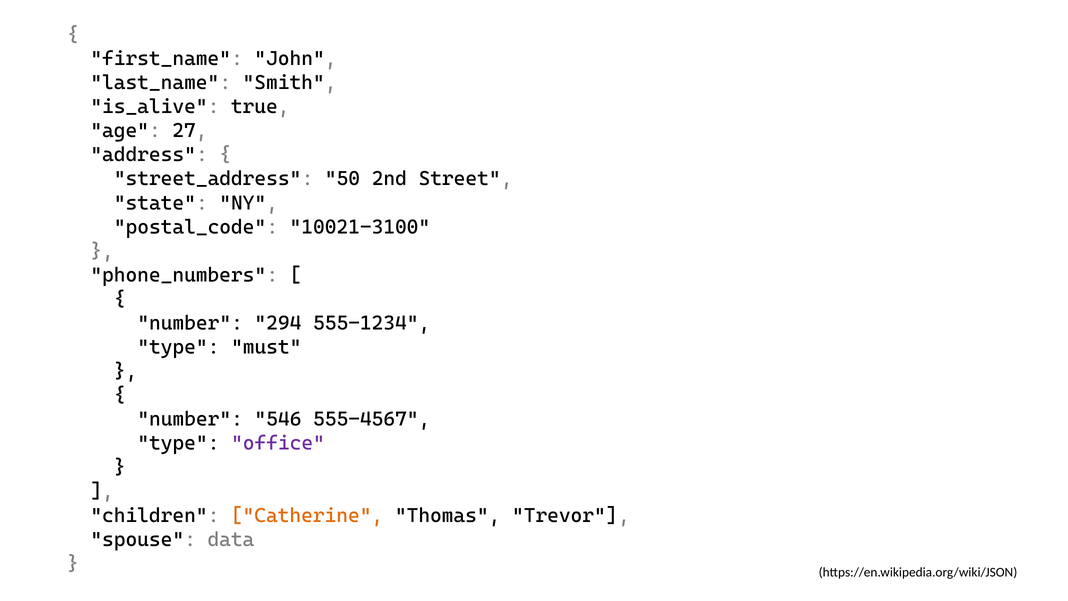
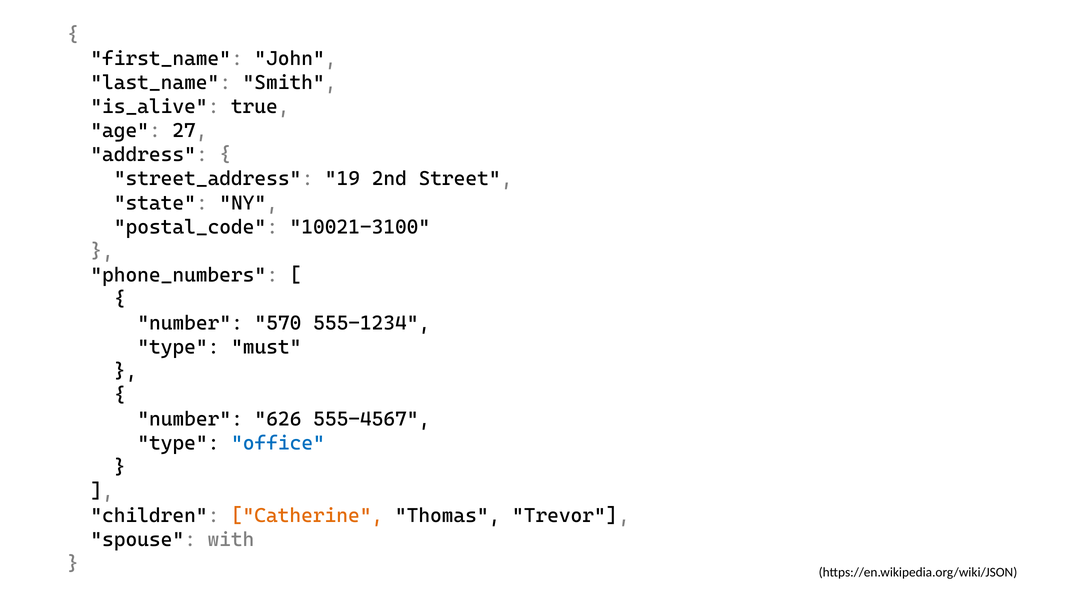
50: 50 -> 19 (342, 179)
294: 294 -> 570 (278, 323)
546: 546 -> 626 (278, 419)
office colour: purple -> blue (278, 443)
data: data -> with (231, 539)
